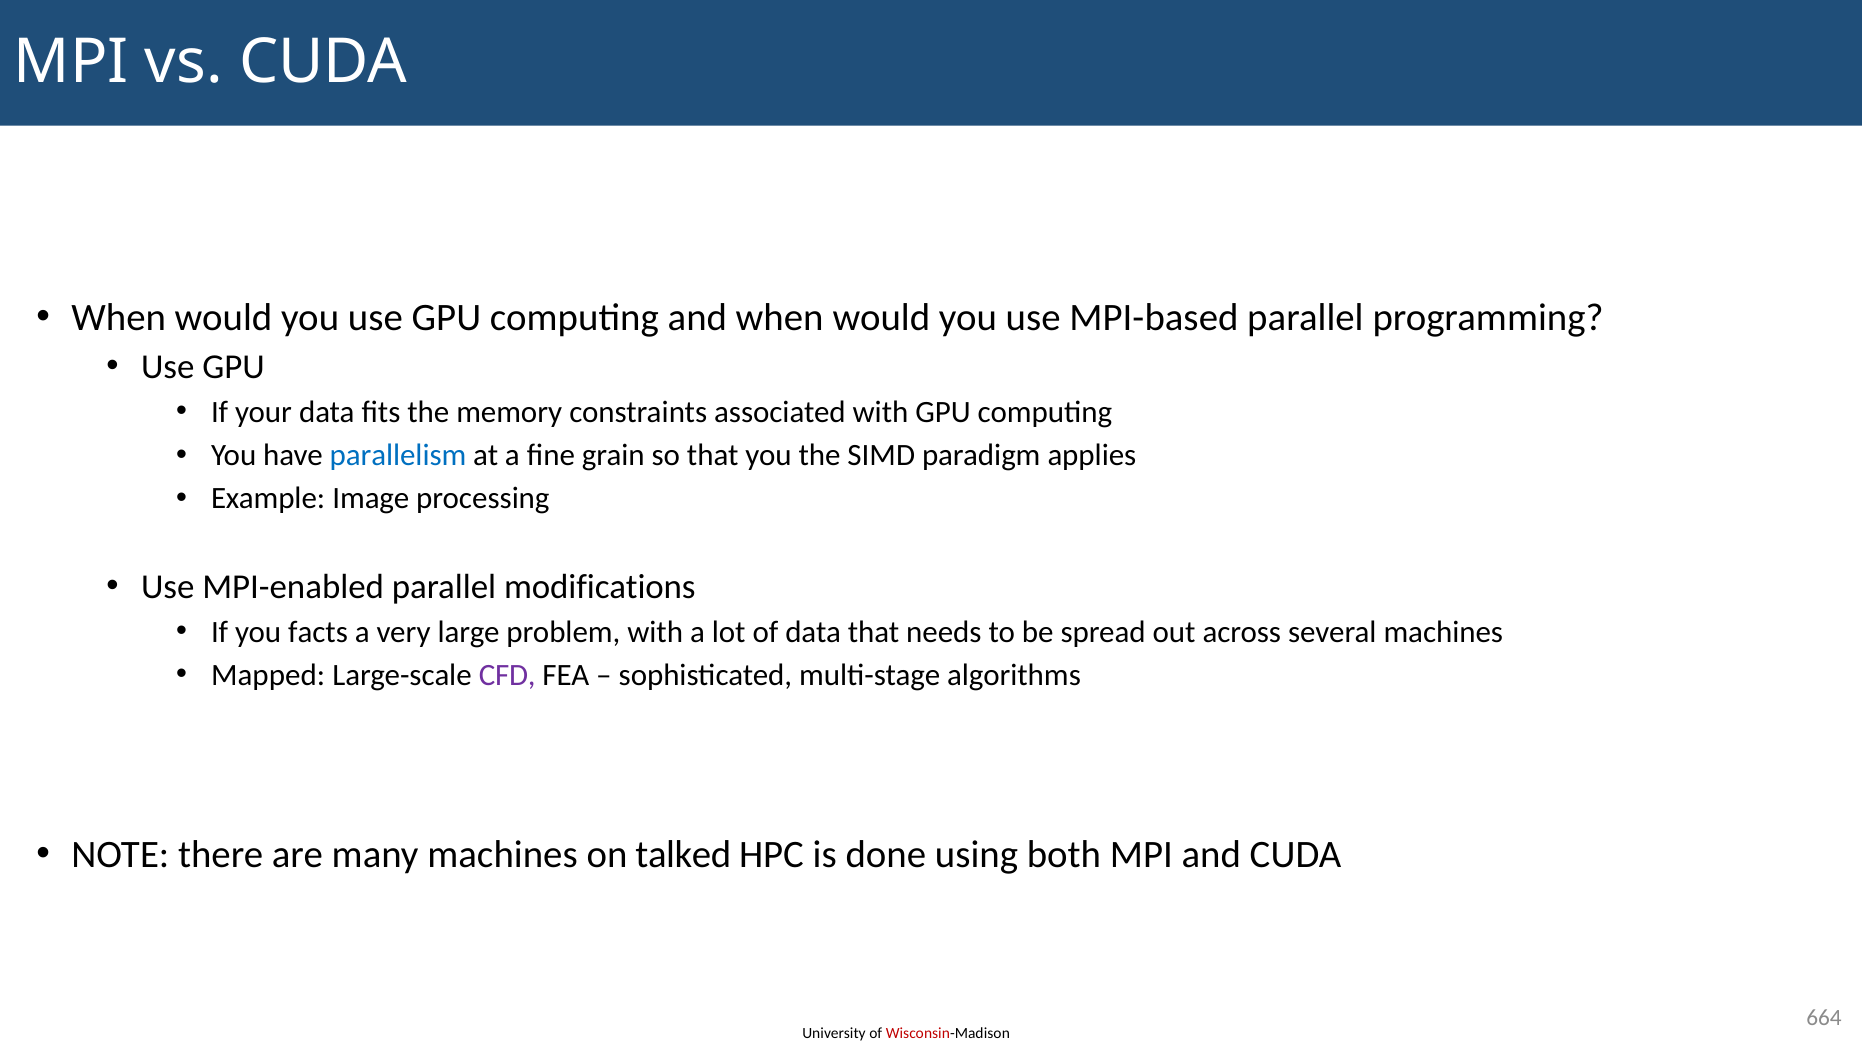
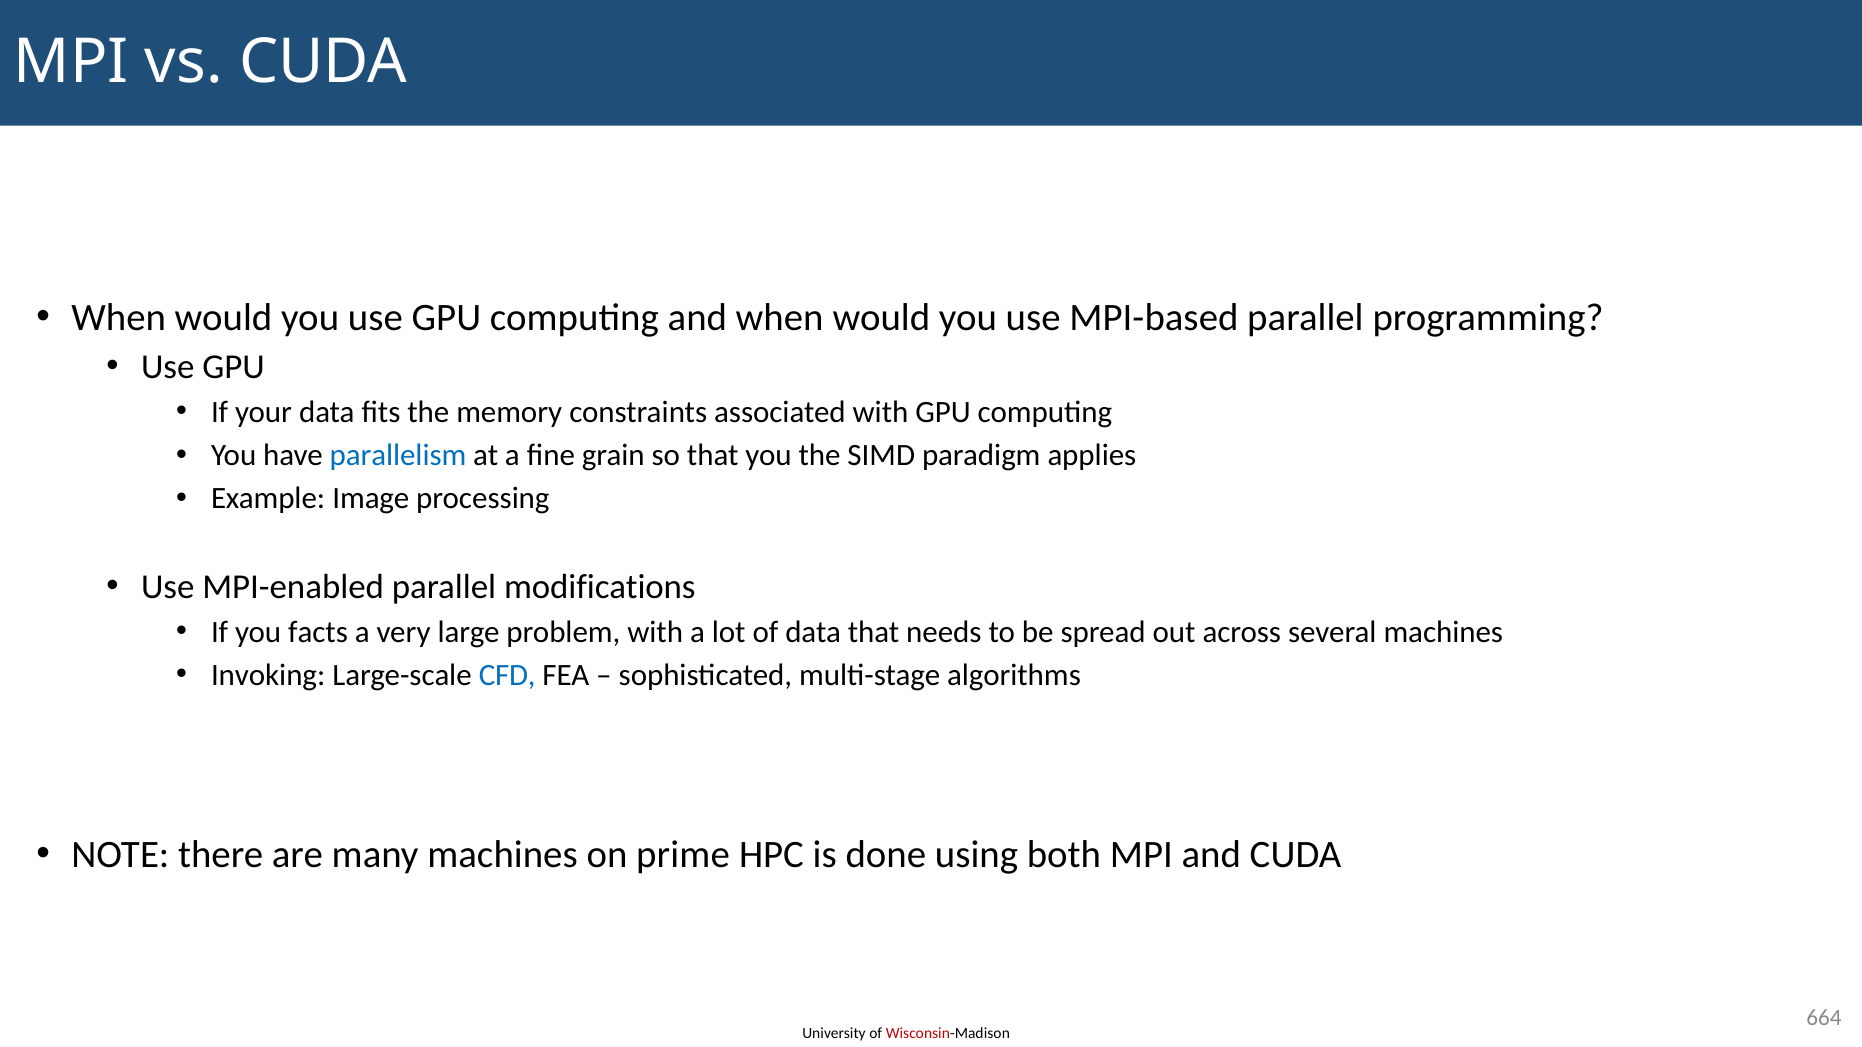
Mapped: Mapped -> Invoking (268, 675)
CFD colour: purple -> blue (507, 675)
talked: talked -> prime (683, 855)
